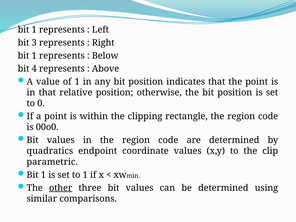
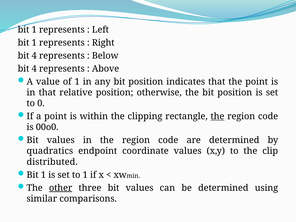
3: 3 -> 1 (34, 43)
1: 1 -> 4 (34, 56)
the underline: none -> present (217, 116)
parametric: parametric -> distributed (52, 162)
